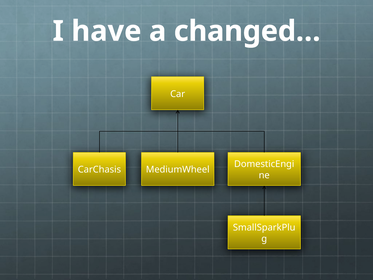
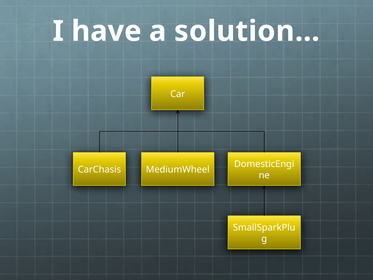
changed…: changed… -> solution… (247, 31)
